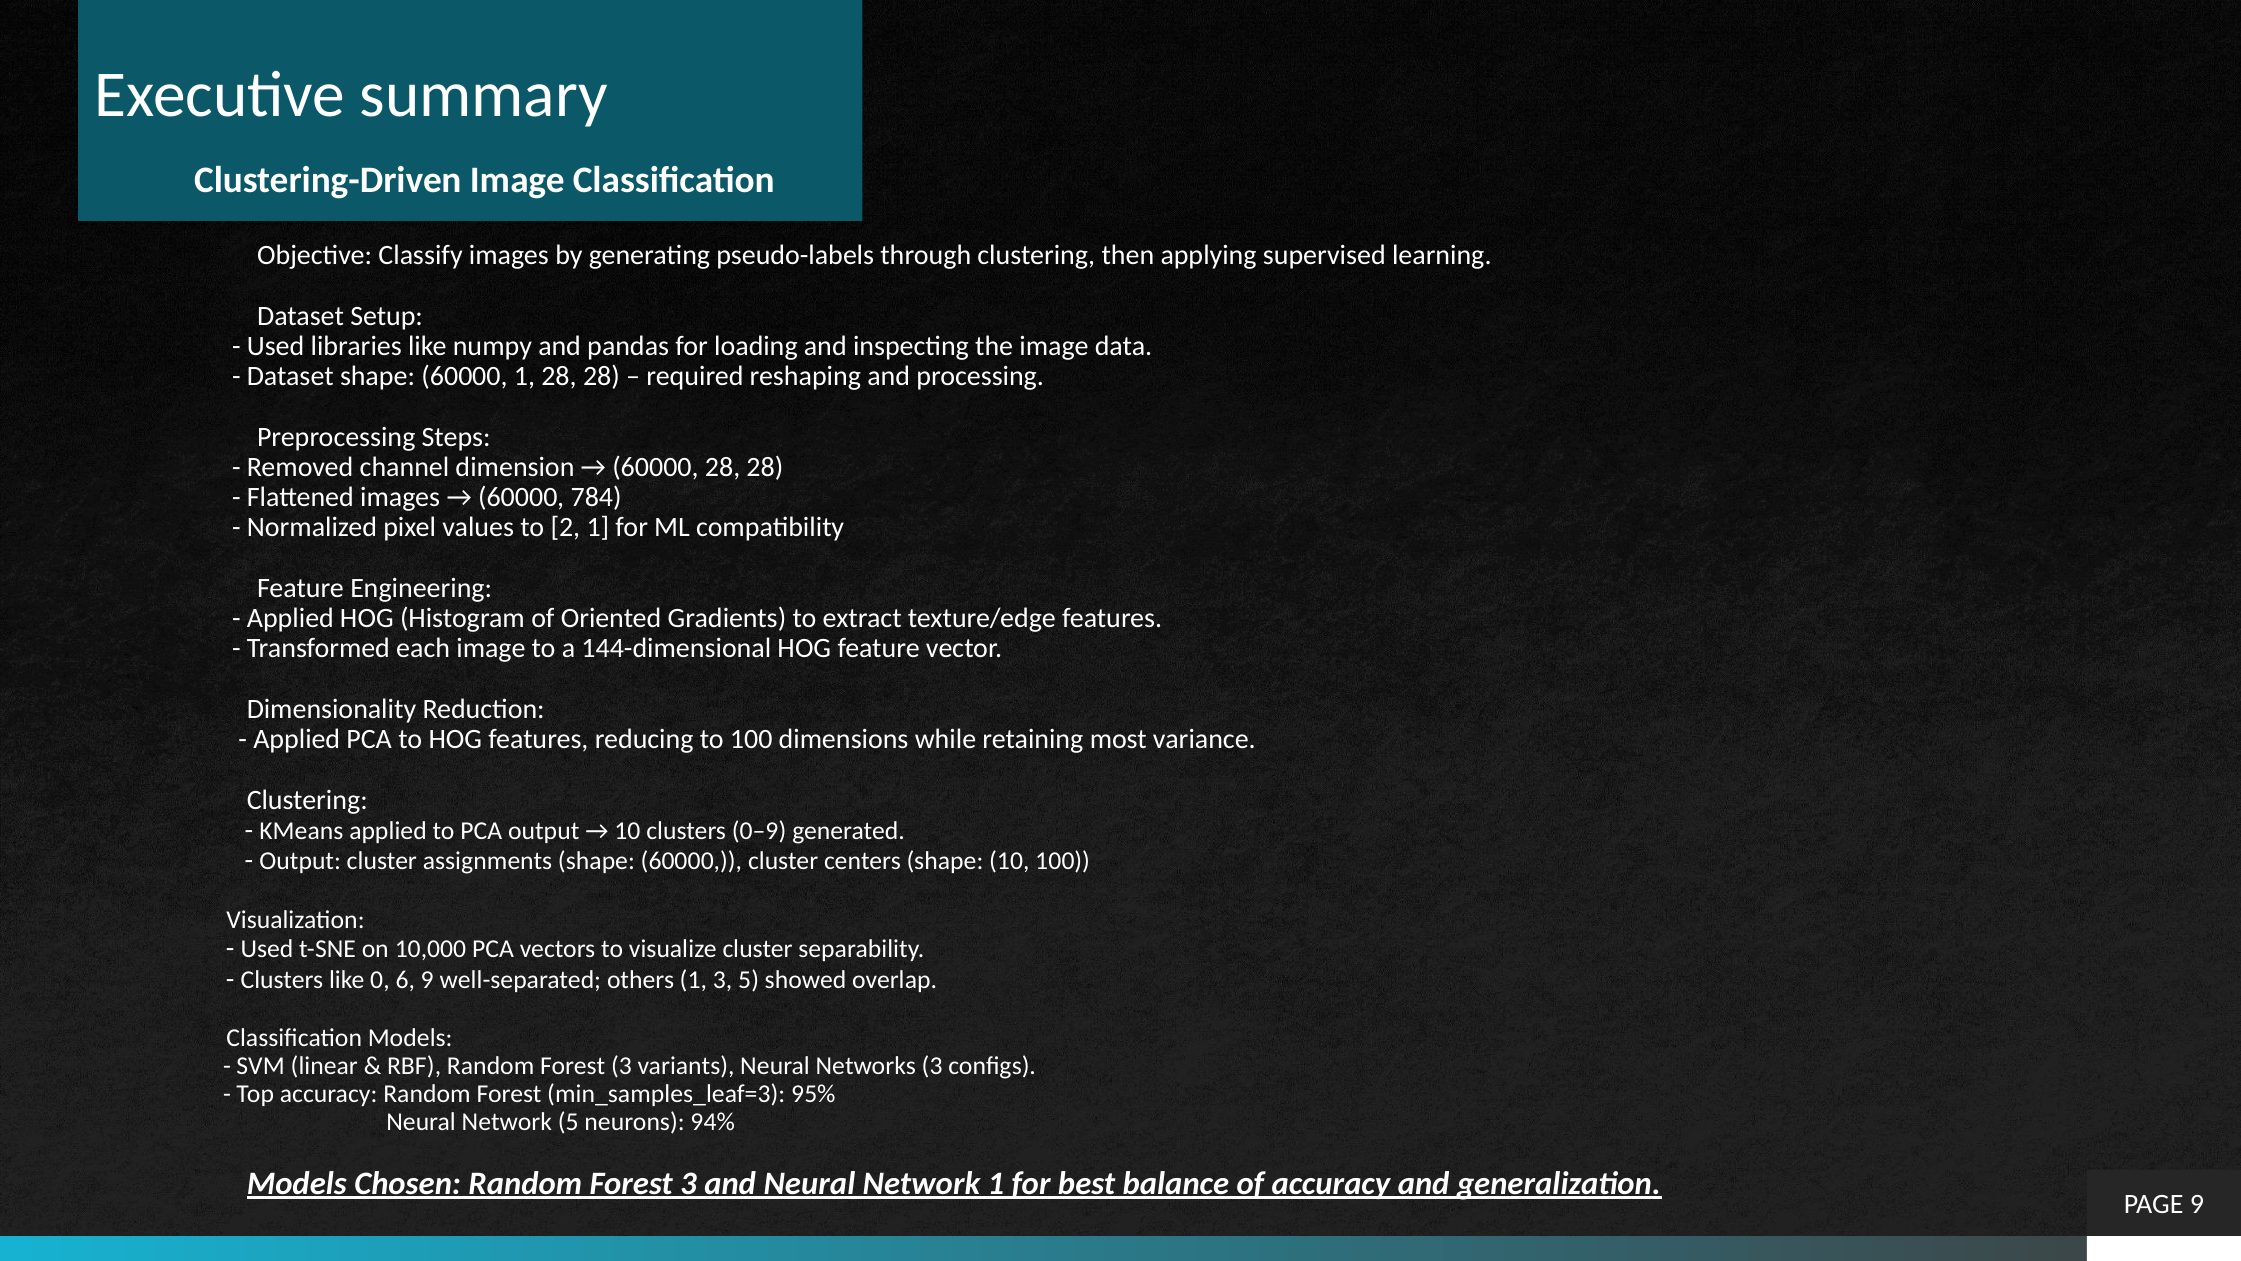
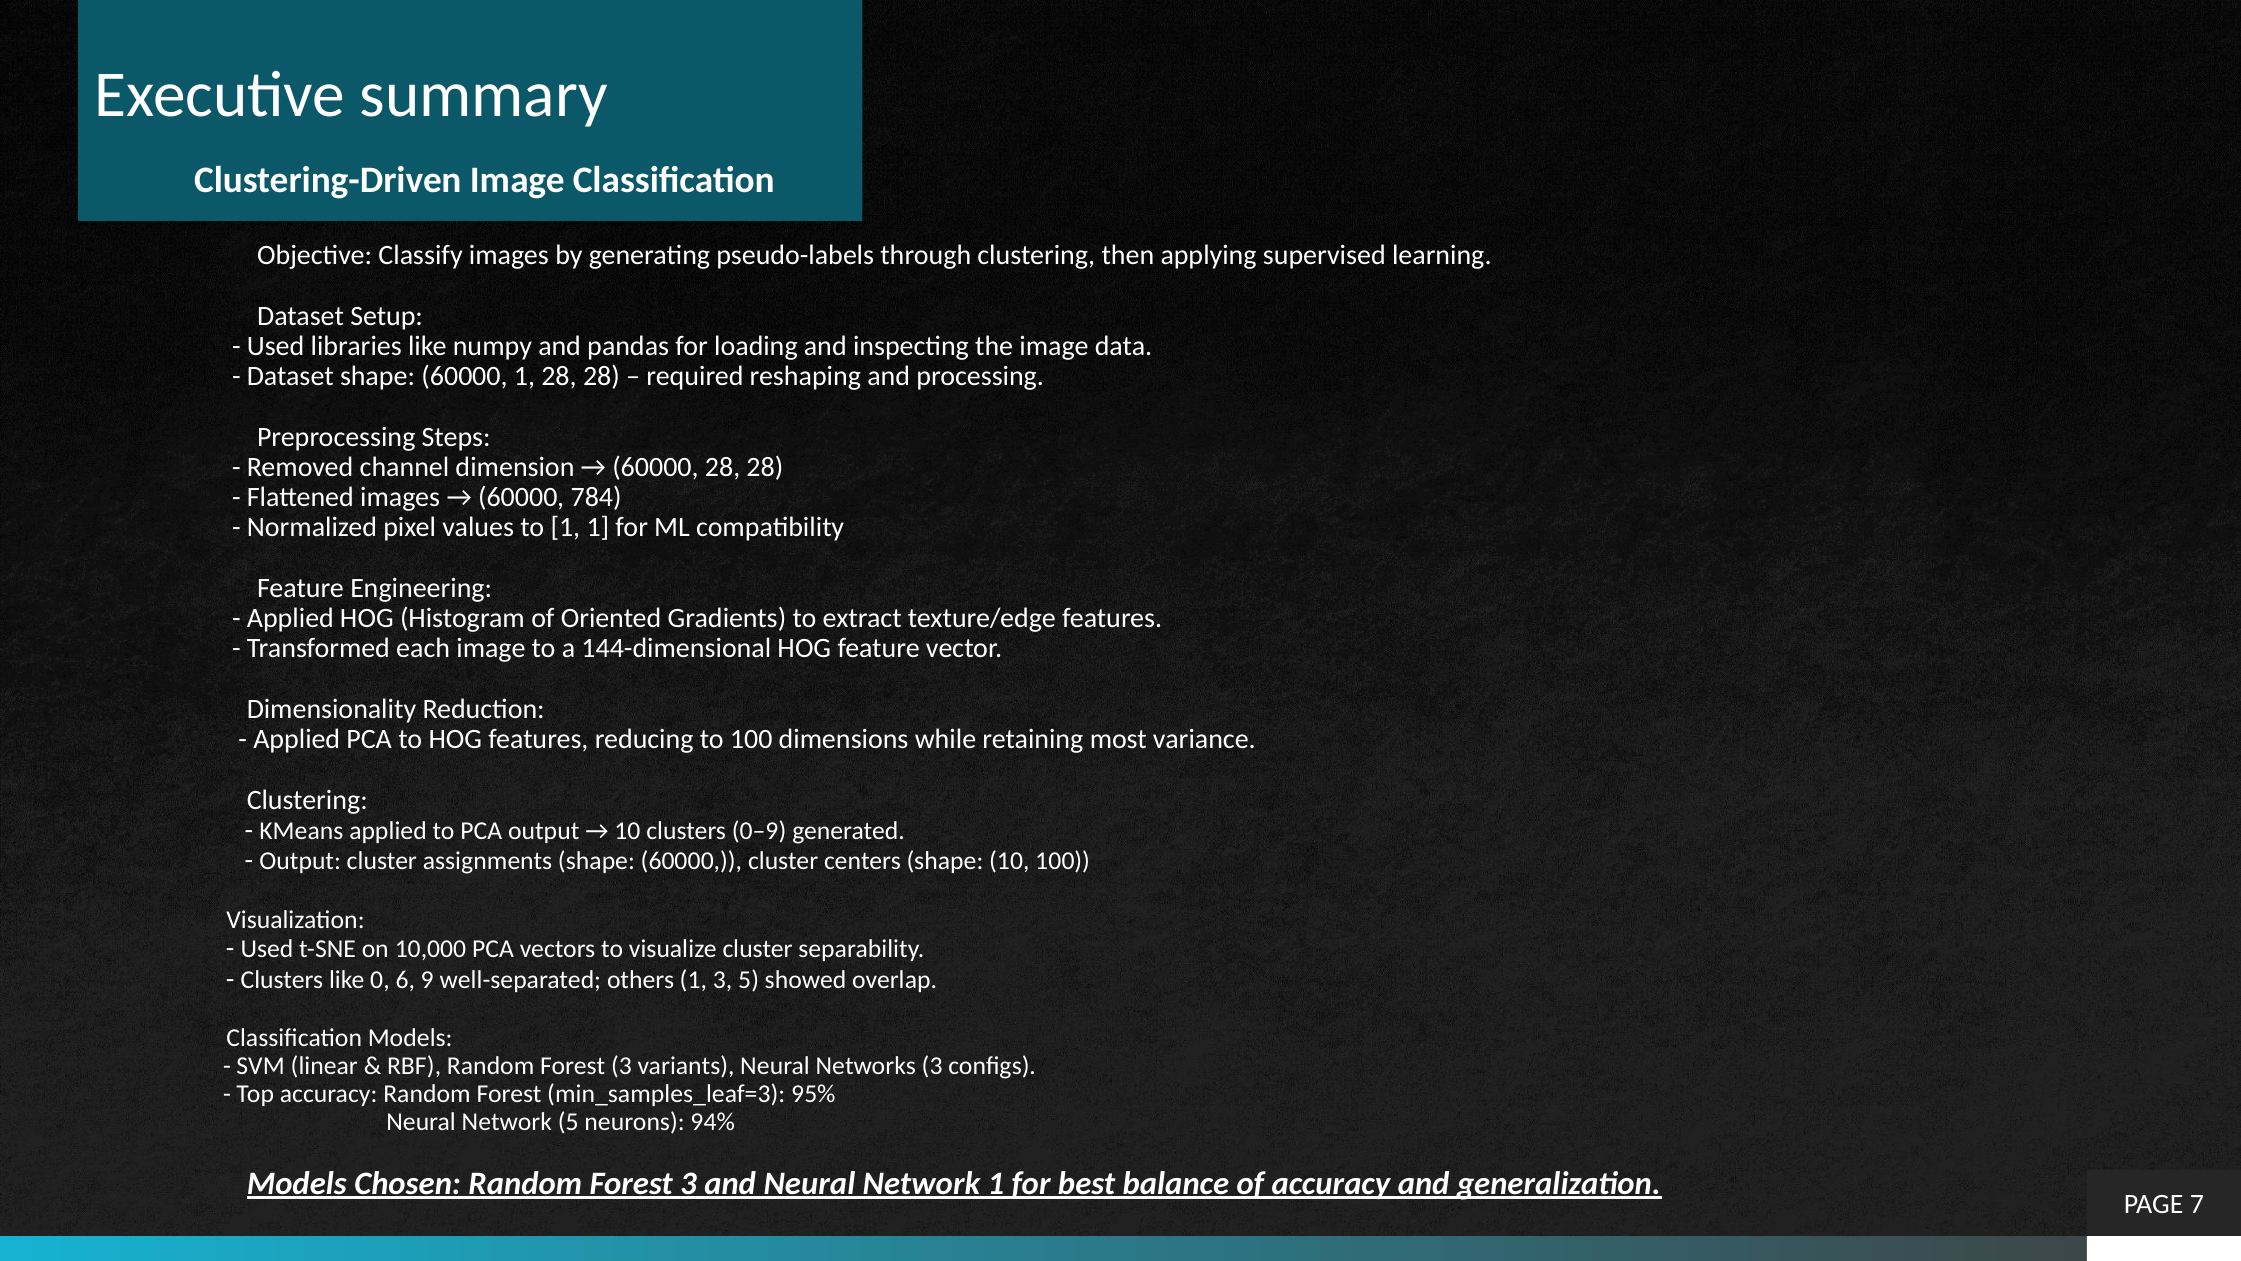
to 2: 2 -> 1 (565, 527)
PAGE 9: 9 -> 7 (2197, 1204)
